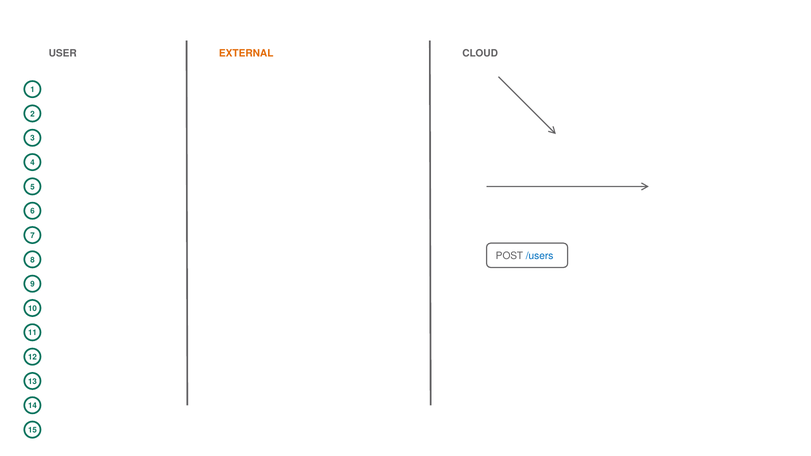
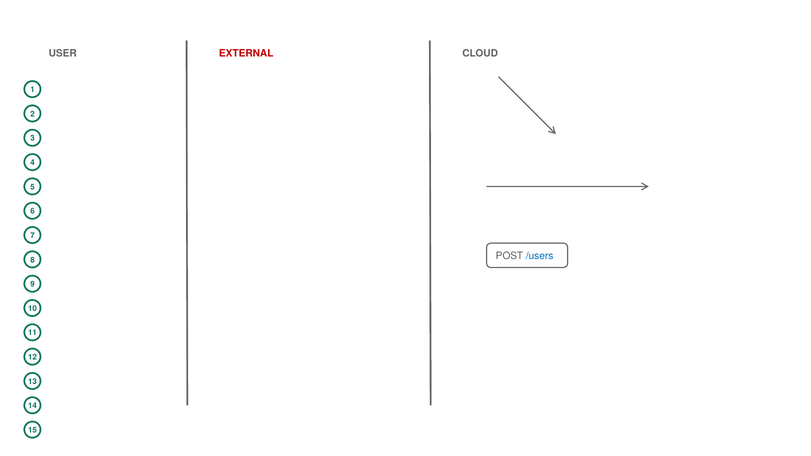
EXTERNAL colour: orange -> red (246, 53)
